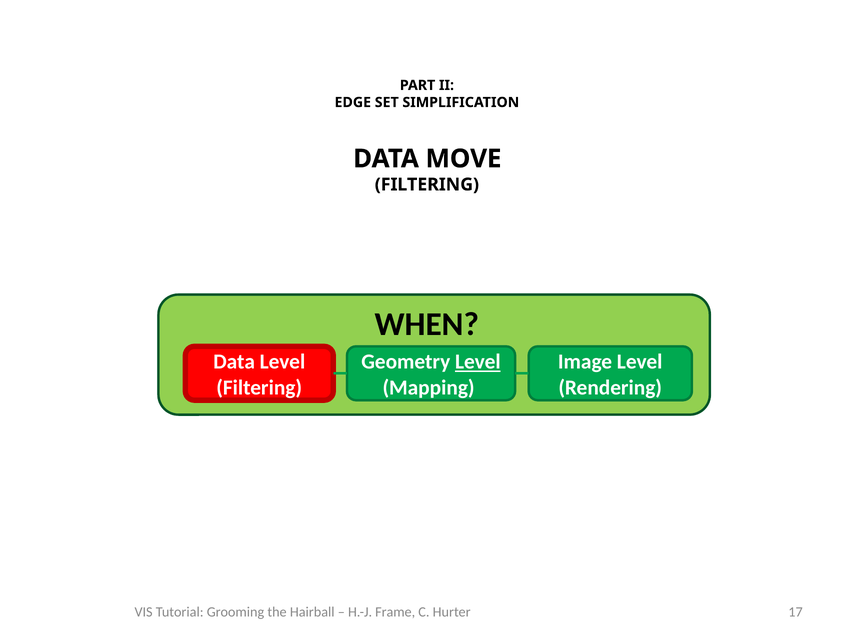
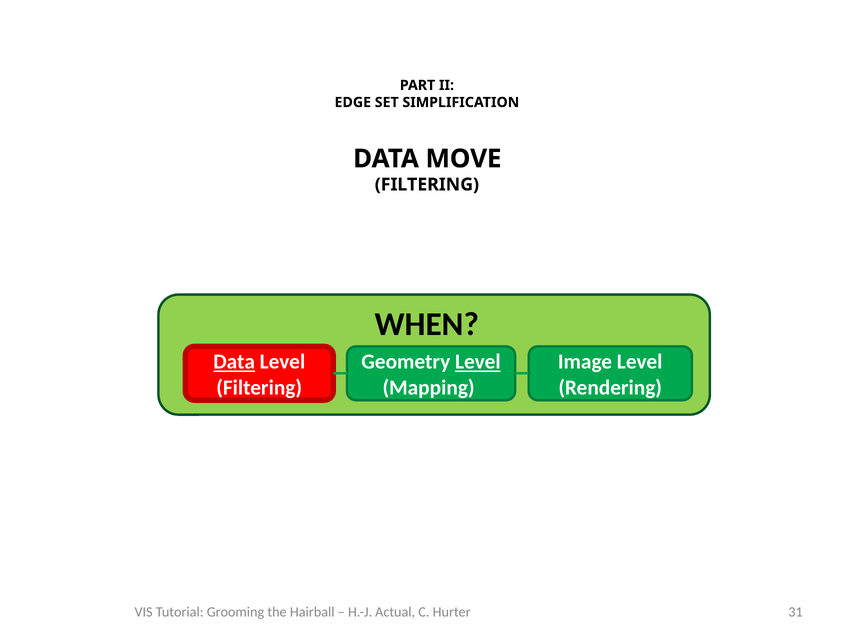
Data underline: none -> present (234, 362)
Frame: Frame -> Actual (395, 612)
17: 17 -> 31 (796, 612)
